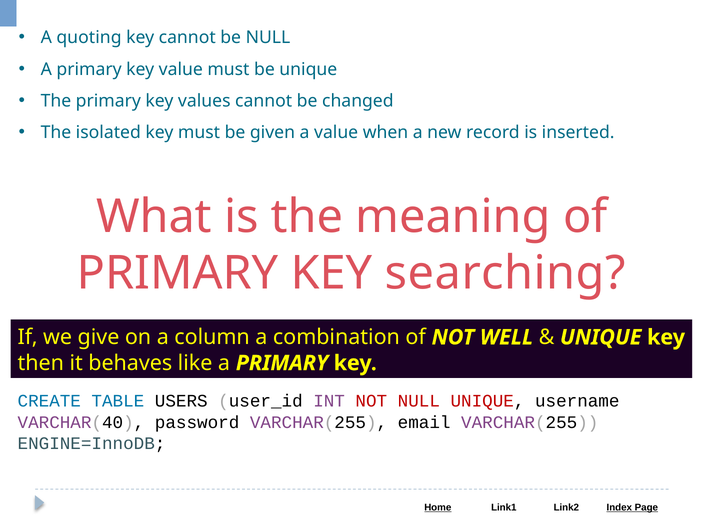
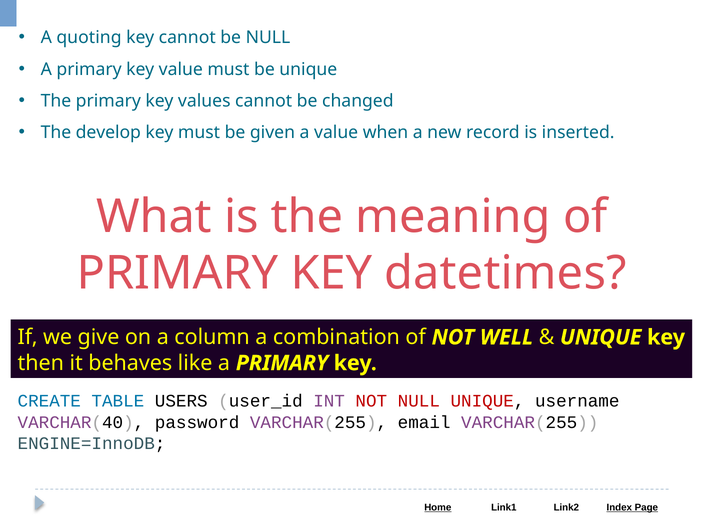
isolated: isolated -> develop (108, 133)
searching: searching -> datetimes (505, 273)
